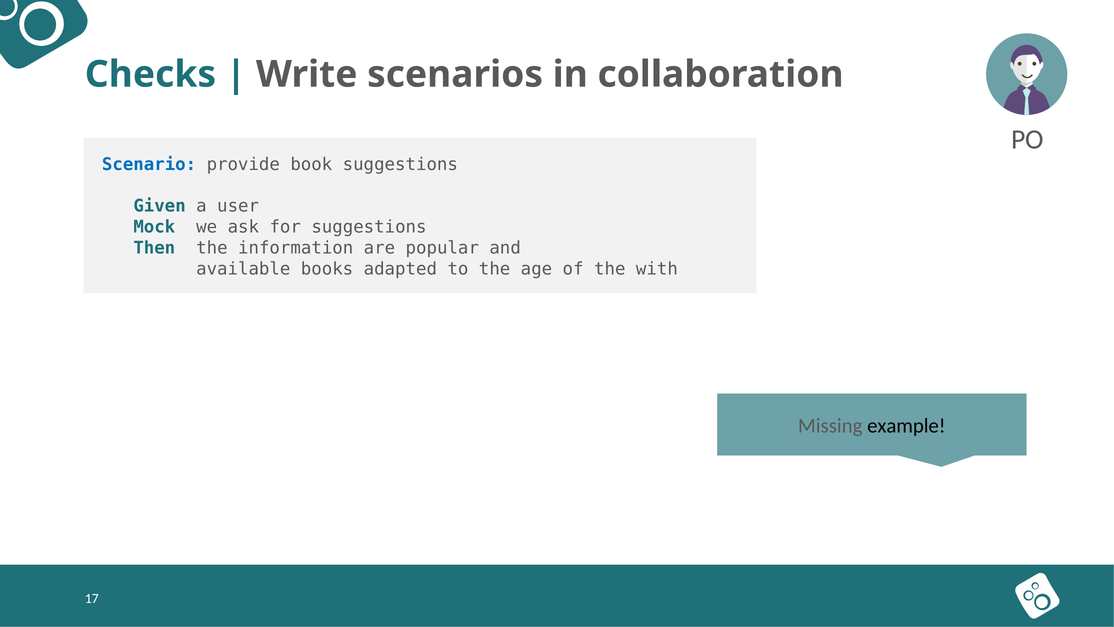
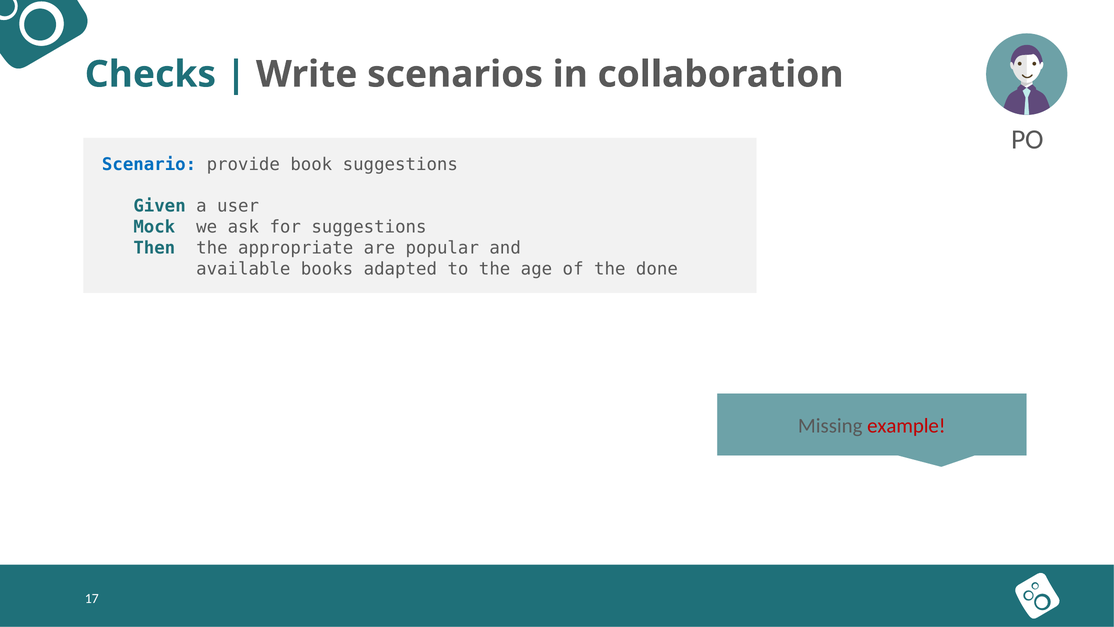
information: information -> appropriate (296, 248)
with: with -> done (657, 269)
example colour: black -> red (906, 426)
